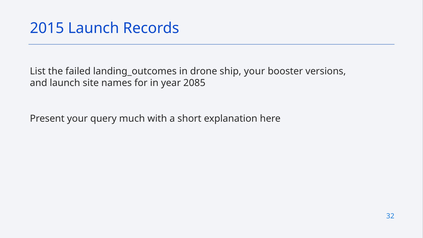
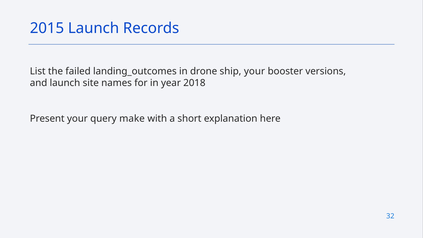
2085: 2085 -> 2018 (194, 83)
much: much -> make (132, 119)
